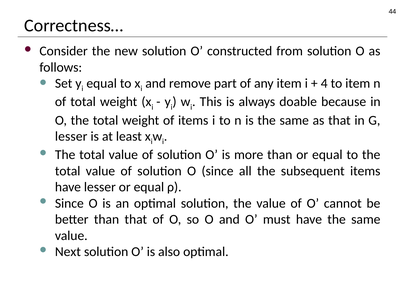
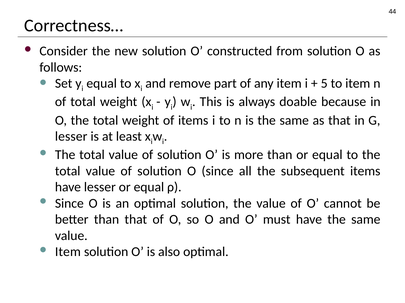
4: 4 -> 5 (324, 84)
Next: Next -> Item (68, 252)
